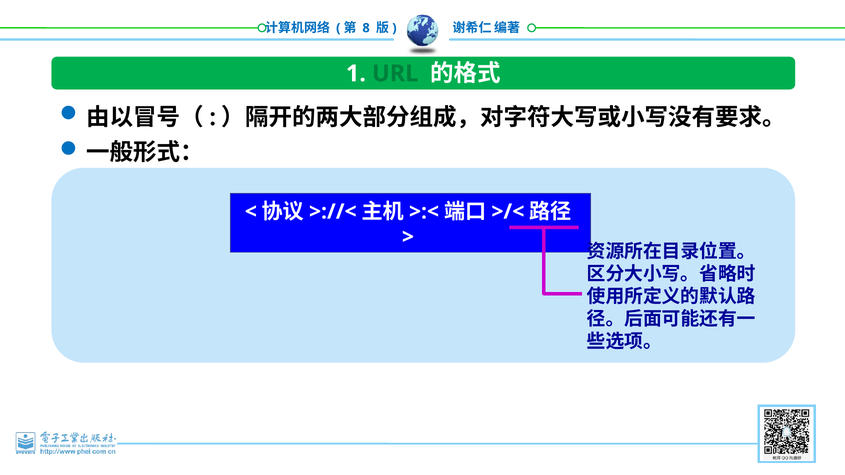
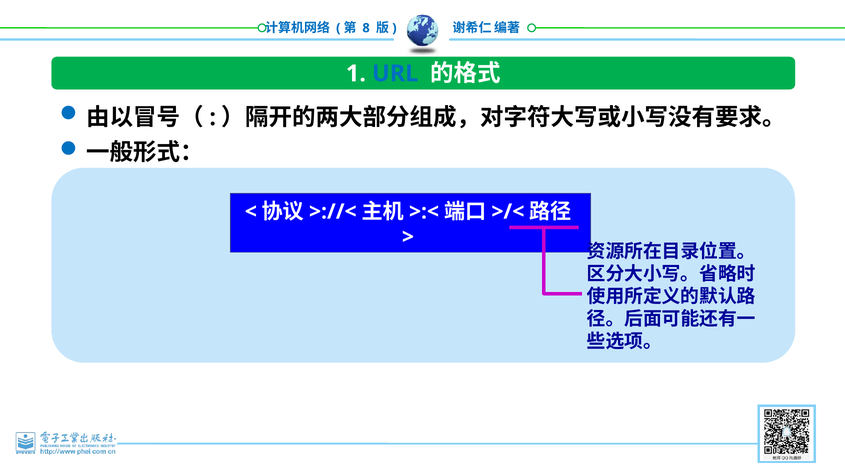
URL colour: green -> blue (395, 74)
